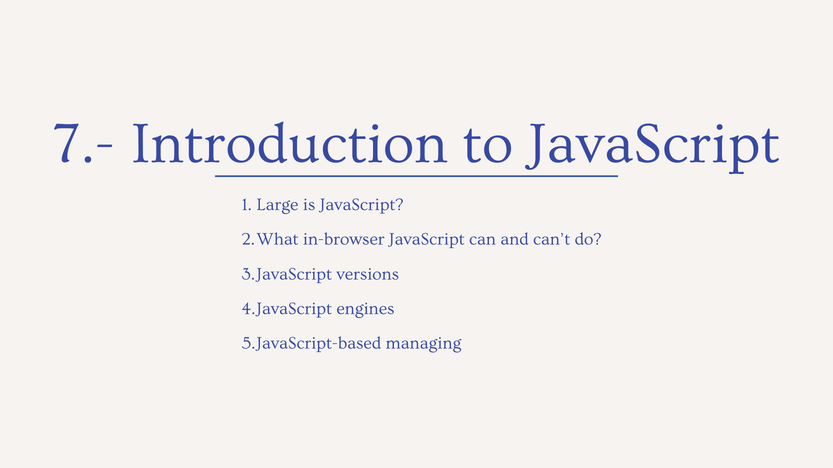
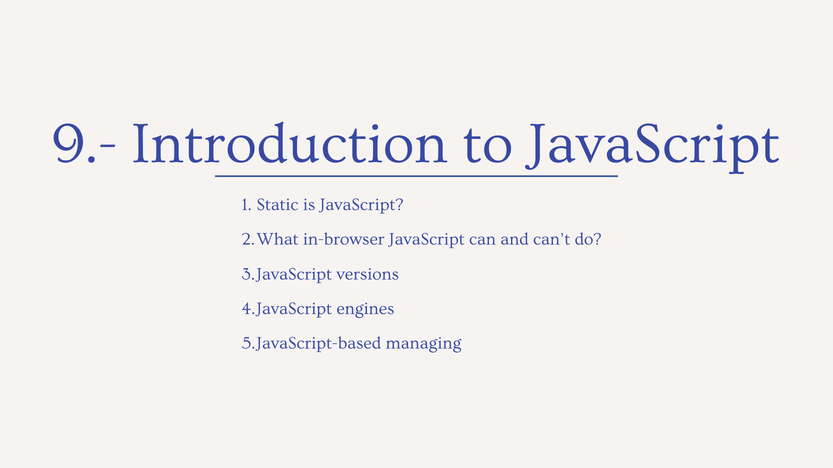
7.-: 7.- -> 9.- (85, 143)
Large: Large -> Static (277, 205)
